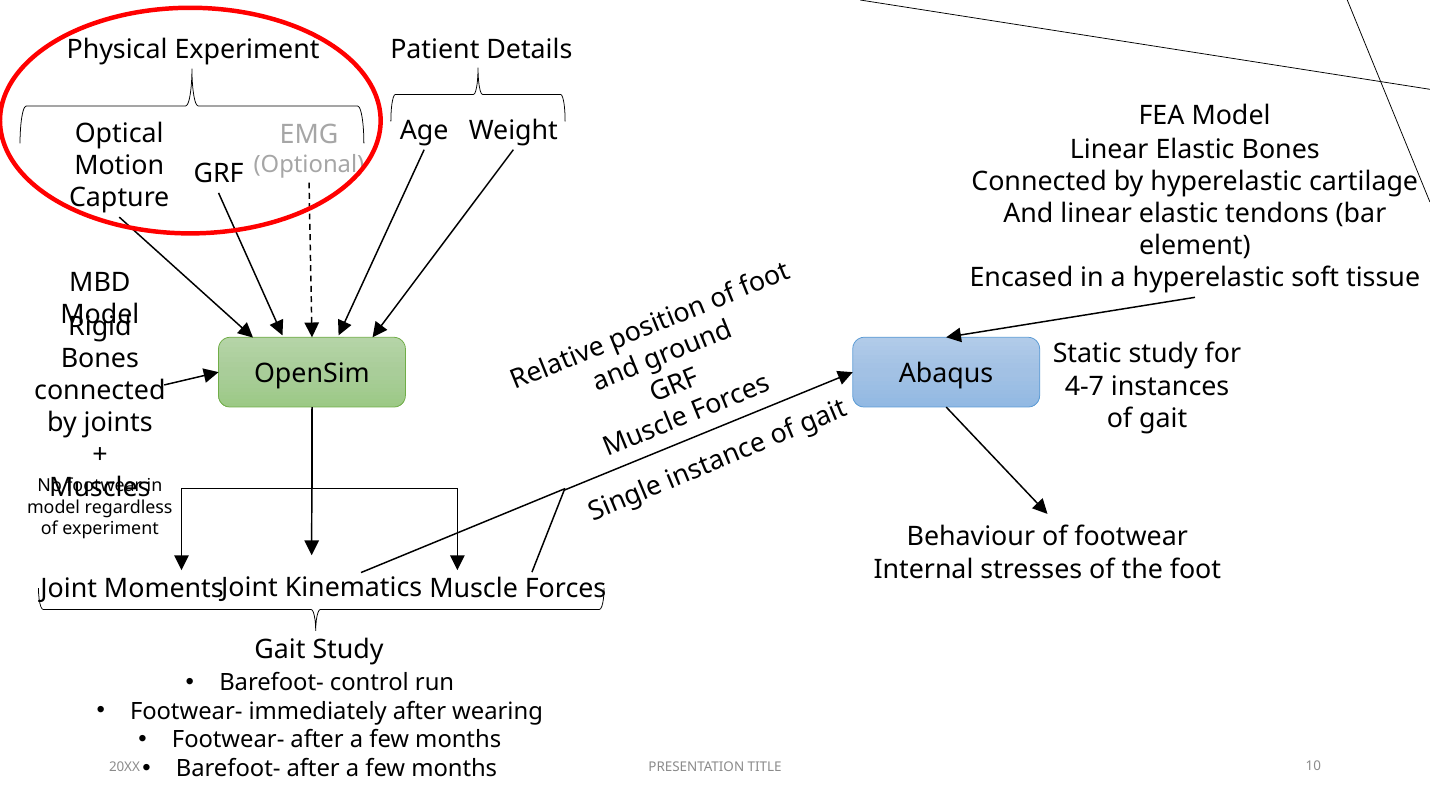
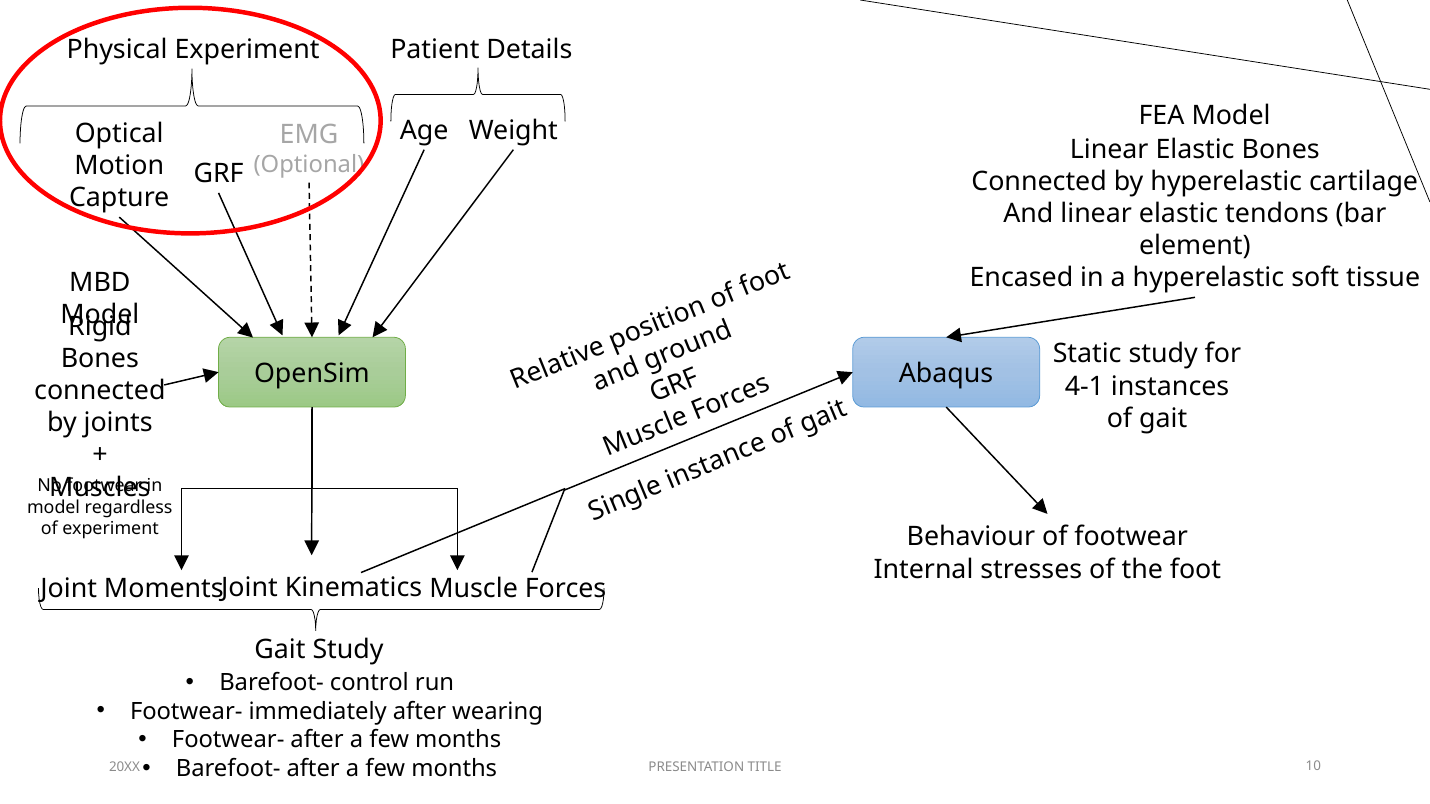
4-7: 4-7 -> 4-1 (1084, 386)
